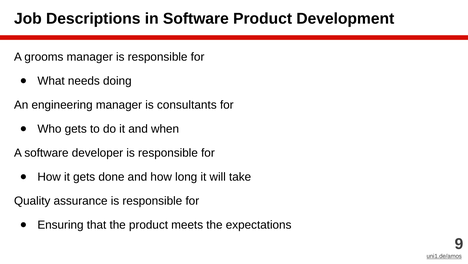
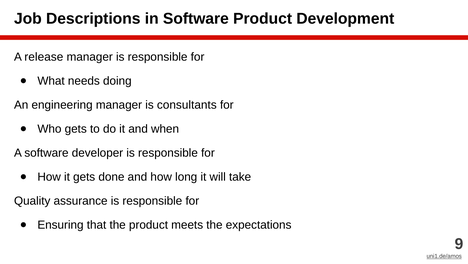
grooms: grooms -> release (44, 57)
